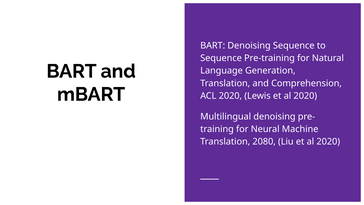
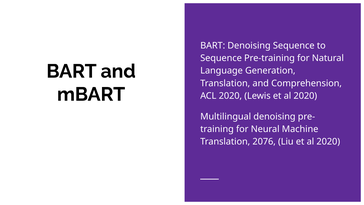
2080: 2080 -> 2076 (264, 141)
